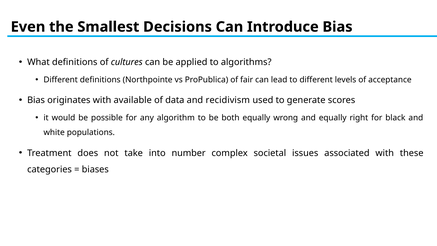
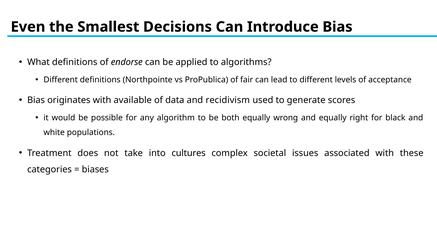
cultures: cultures -> endorse (127, 62)
number: number -> cultures (189, 153)
